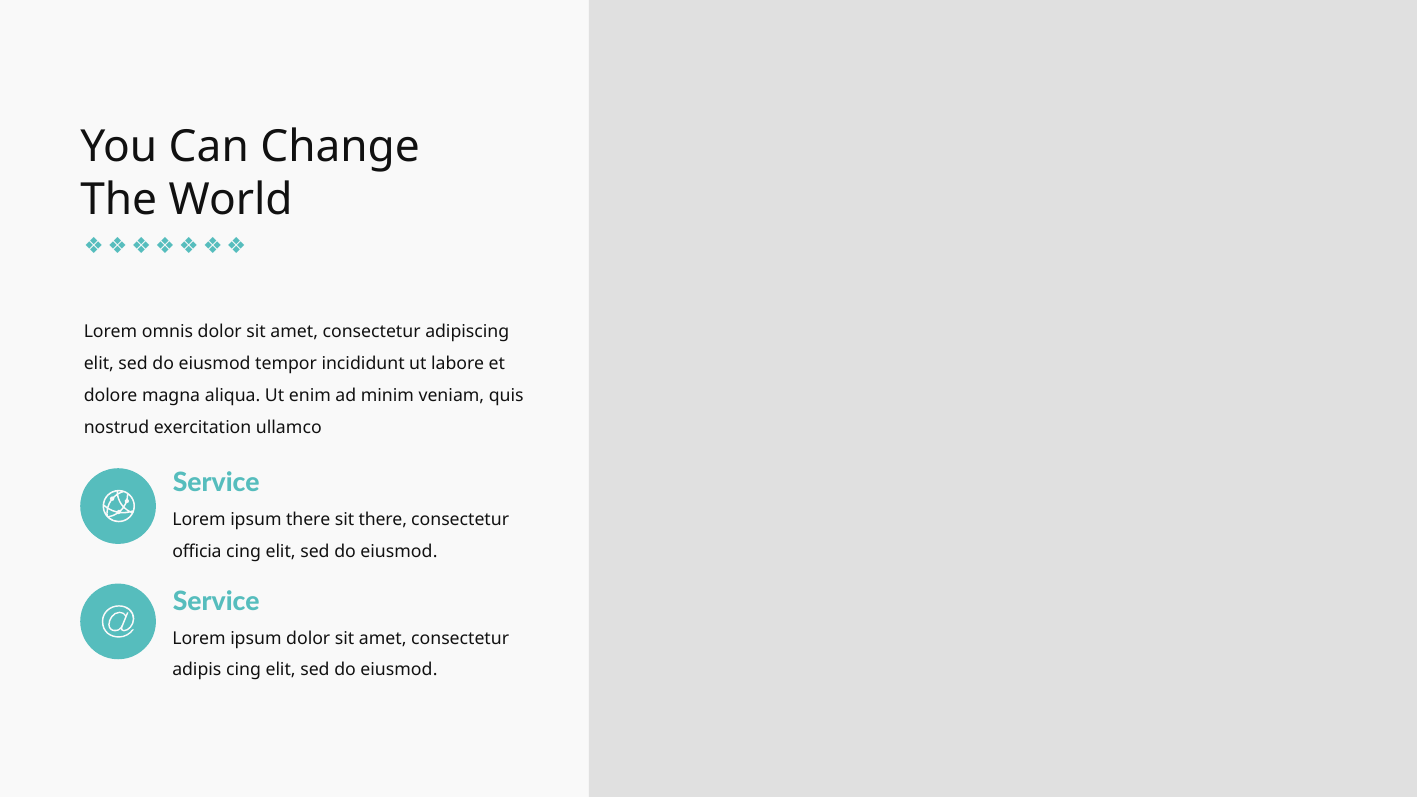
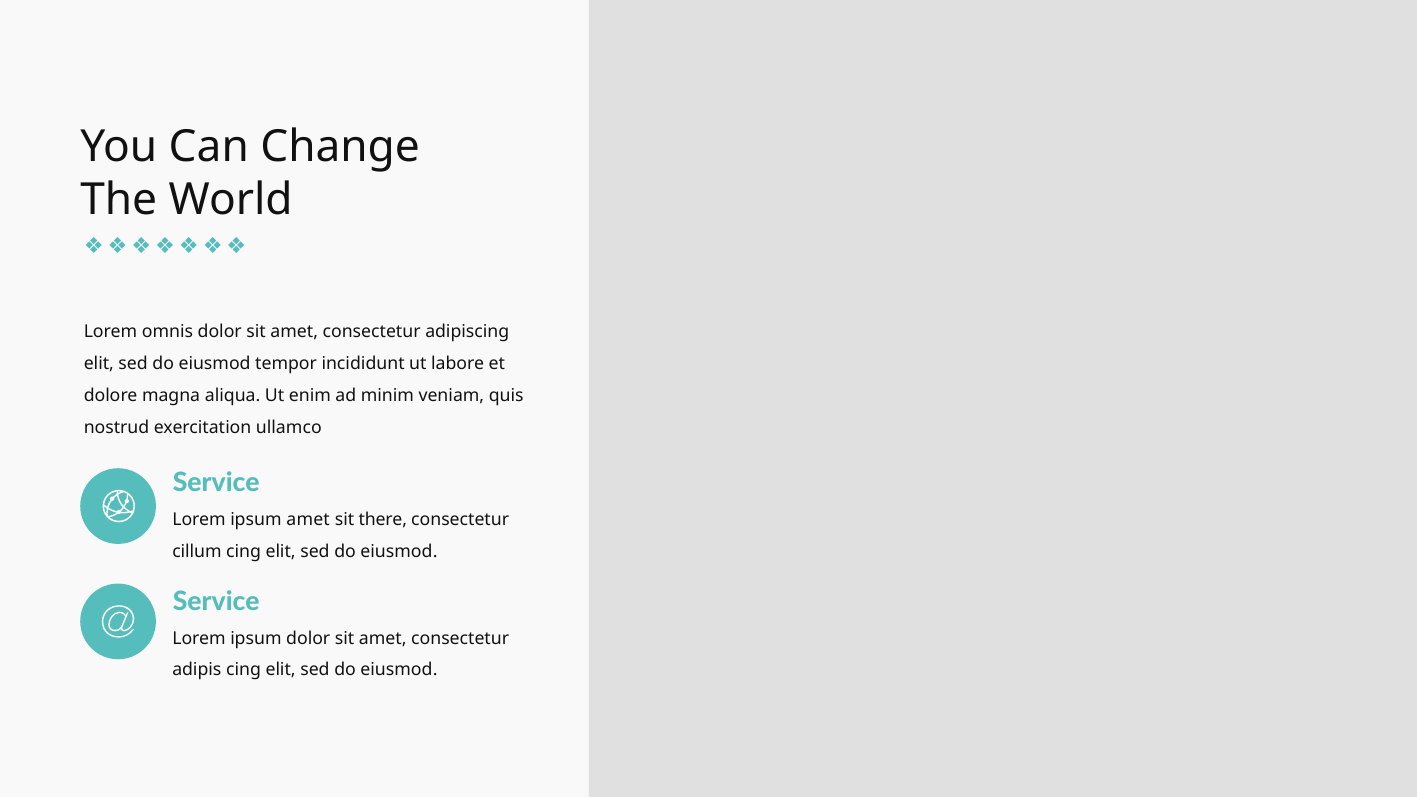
ipsum there: there -> amet (308, 520)
officia: officia -> cillum (197, 552)
